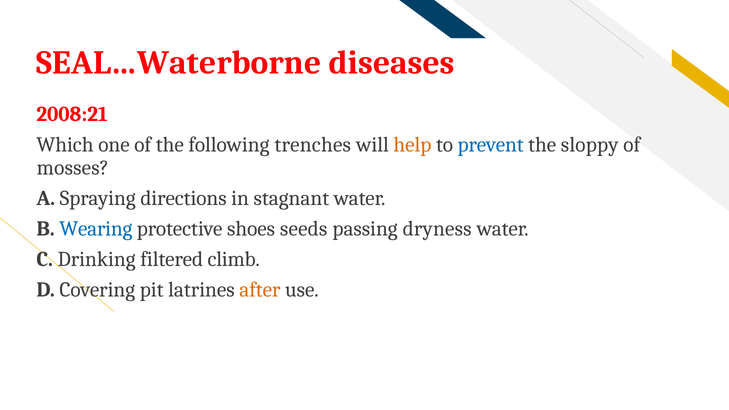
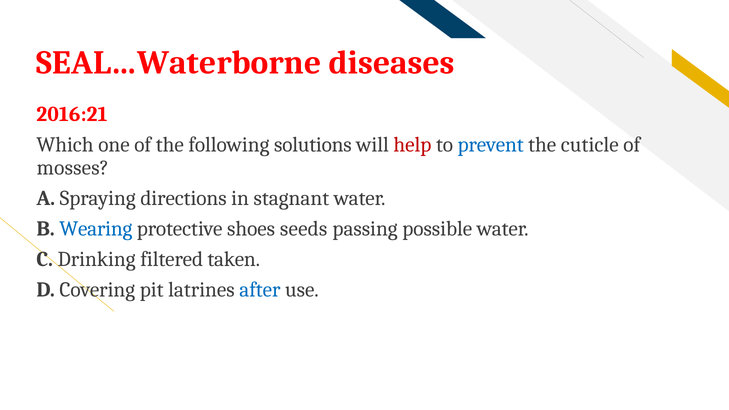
2008:21: 2008:21 -> 2016:21 (72, 114)
trenches: trenches -> solutions (313, 145)
help colour: orange -> red (412, 145)
sloppy: sloppy -> cuticle (590, 145)
dryness: dryness -> possible (437, 229)
climb: climb -> taken (234, 259)
after colour: orange -> blue (260, 290)
